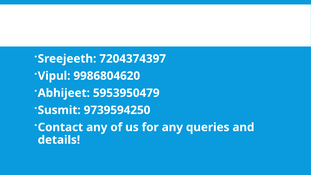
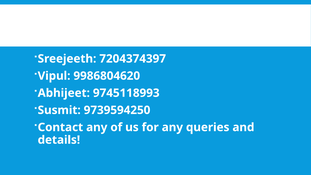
5953950479: 5953950479 -> 9745118993 (126, 93)
